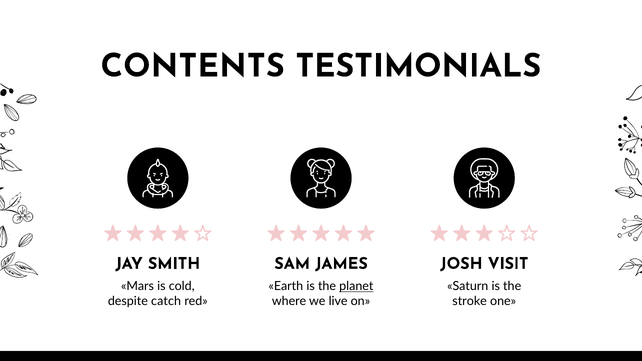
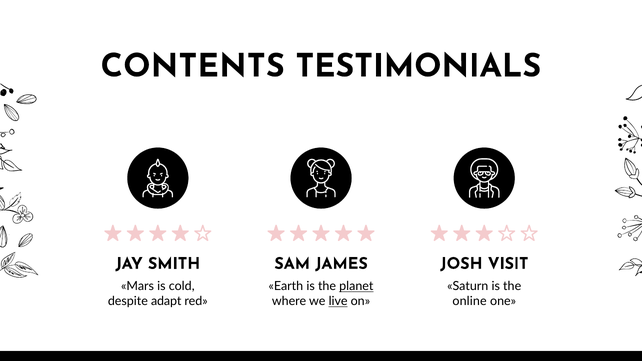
catch: catch -> adapt (166, 301)
live underline: none -> present (338, 301)
stroke: stroke -> online (470, 301)
